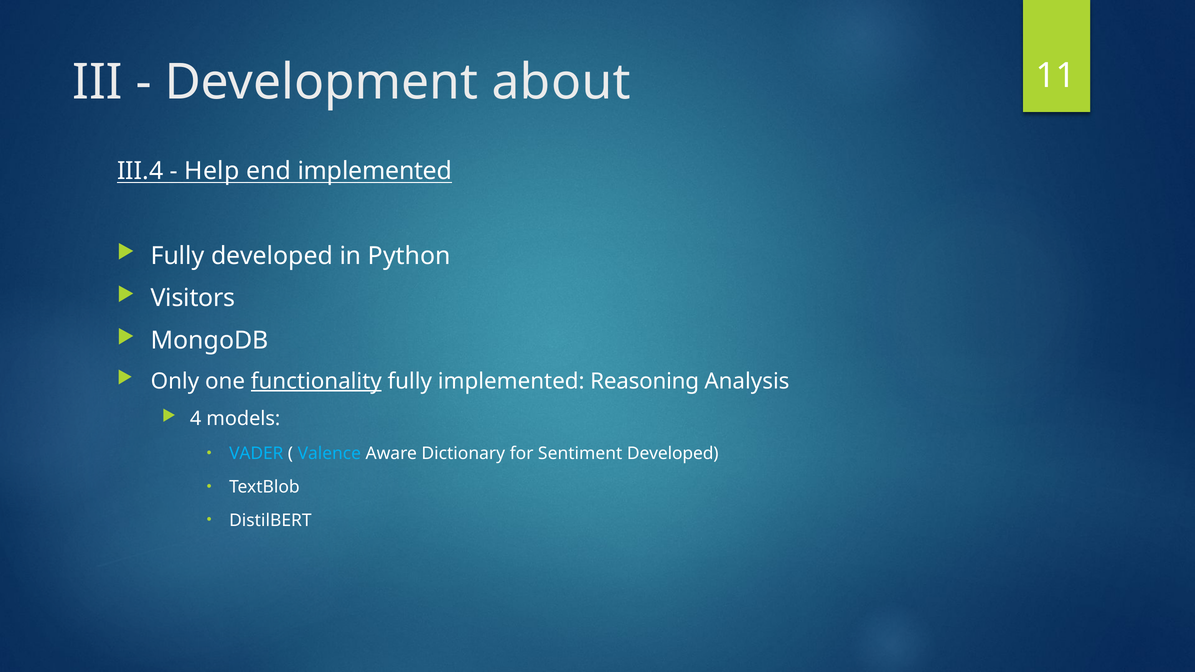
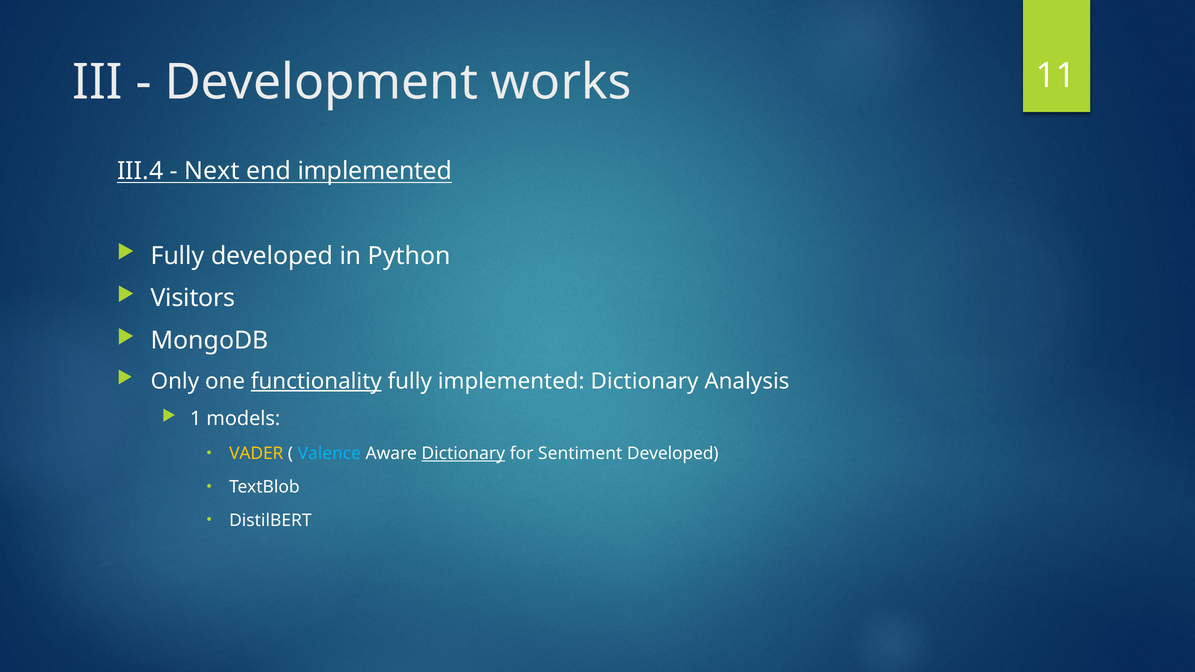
about: about -> works (561, 82)
Help: Help -> Next (212, 171)
implemented Reasoning: Reasoning -> Dictionary (645, 381)
4: 4 -> 1 (196, 419)
VADER colour: light blue -> yellow (256, 454)
Dictionary underline: none -> present (463, 454)
